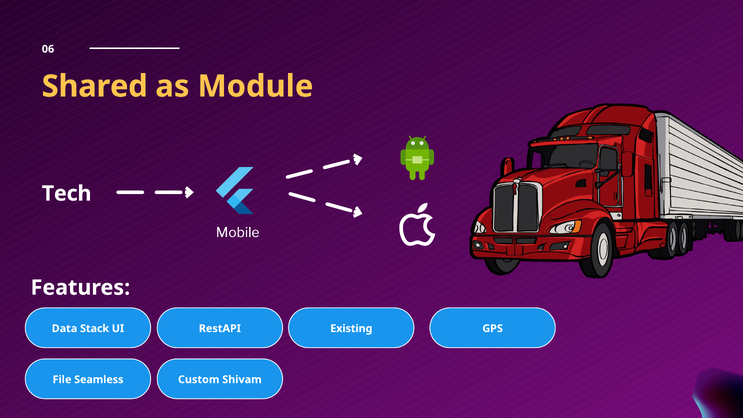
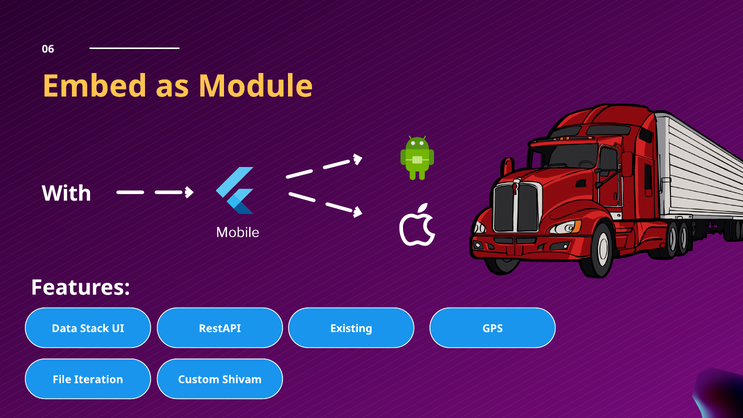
Shared: Shared -> Embed (95, 86)
Tech: Tech -> With (67, 194)
Seamless: Seamless -> Iteration (99, 380)
